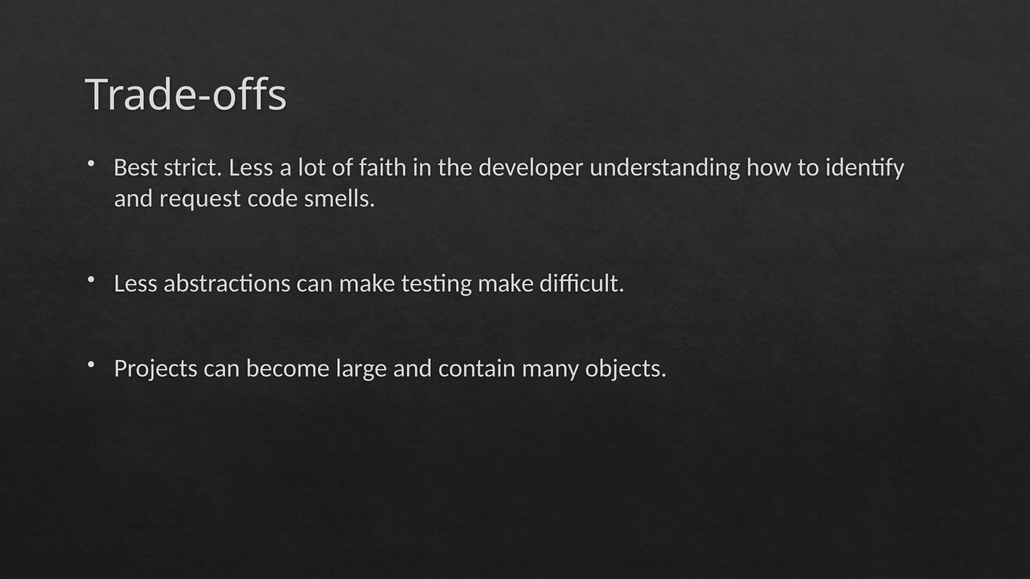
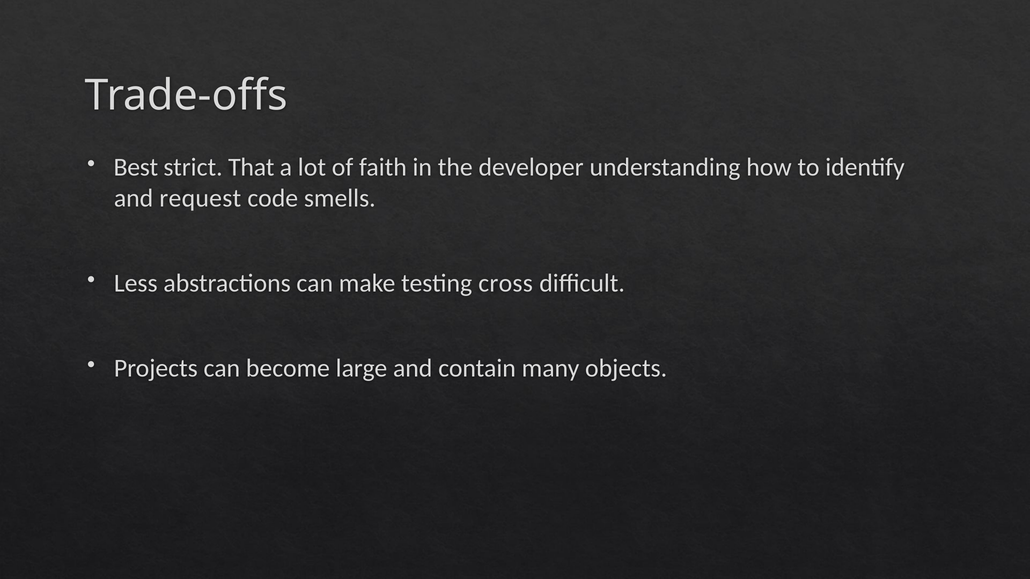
strict Less: Less -> That (251, 167)
testing make: make -> cross (506, 283)
